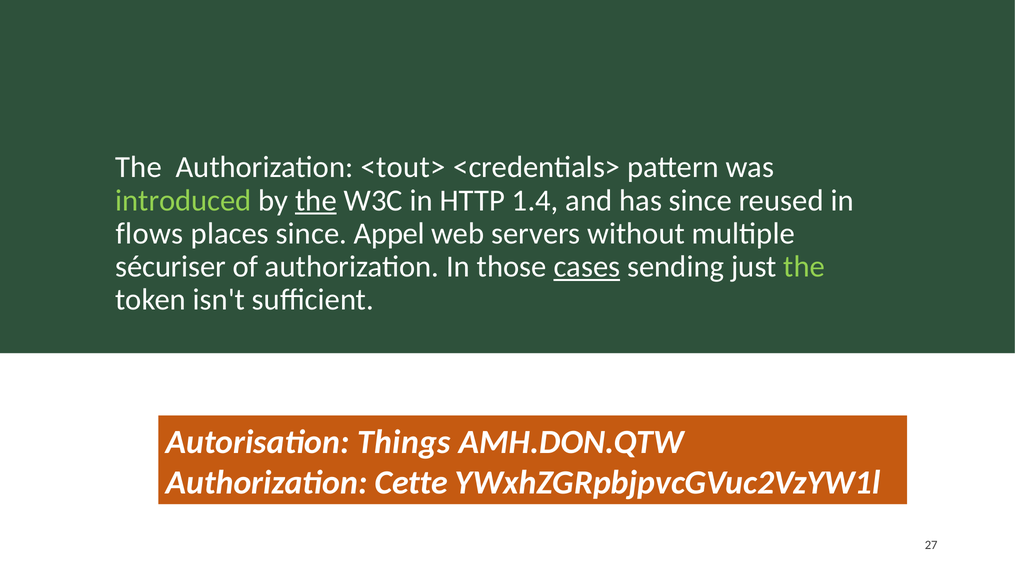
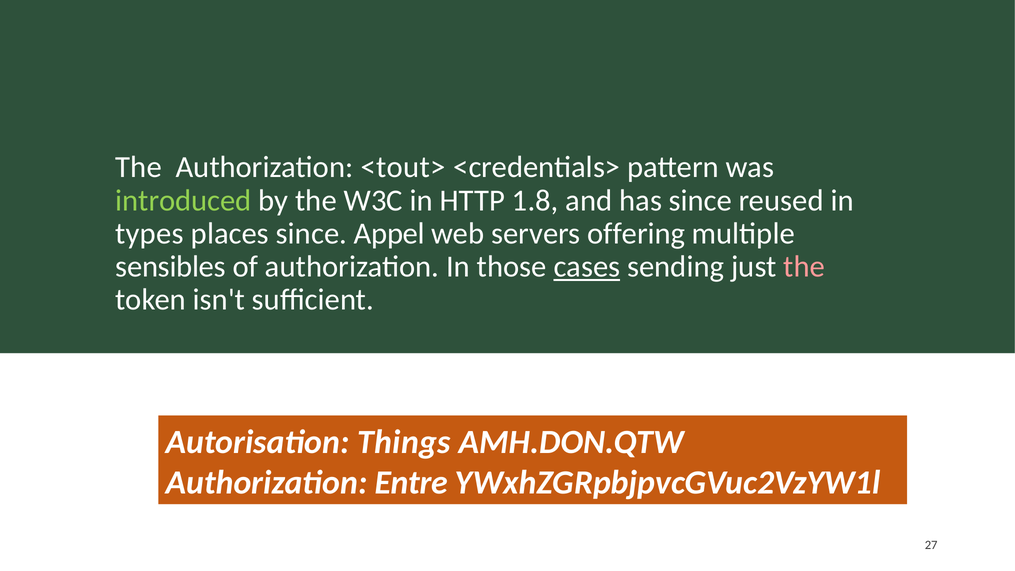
the underline: present -> none (316, 200)
1.4: 1.4 -> 1.8 (535, 200)
flows: flows -> types (150, 234)
without: without -> offering (636, 234)
sécuriser: sécuriser -> sensibles (171, 267)
the colour: light green -> pink (804, 267)
Cette: Cette -> Entre (411, 482)
